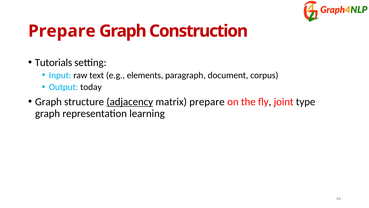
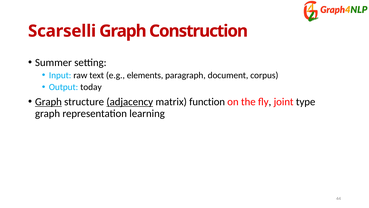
Prepare: Prepare -> Scarselli (62, 31)
Tutorials: Tutorials -> Summer (53, 62)
Graph underline: none -> present (48, 102)
matrix prepare: prepare -> function (207, 102)
